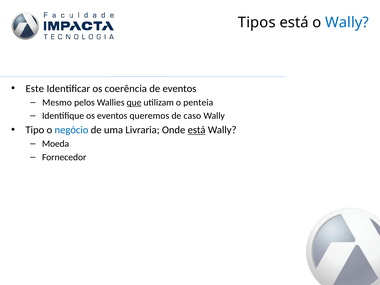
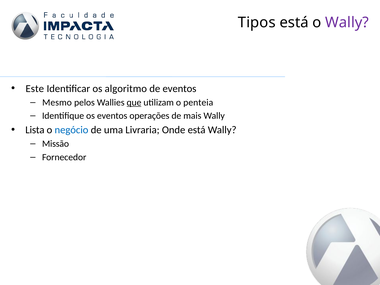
Wally colour: blue -> purple (347, 23)
coerência: coerência -> algoritmo (126, 89)
queremos: queremos -> operações (149, 116)
caso: caso -> mais (192, 116)
Tipo: Tipo -> Lista (35, 130)
está underline: present -> none (197, 130)
Moeda: Moeda -> Missão (56, 144)
